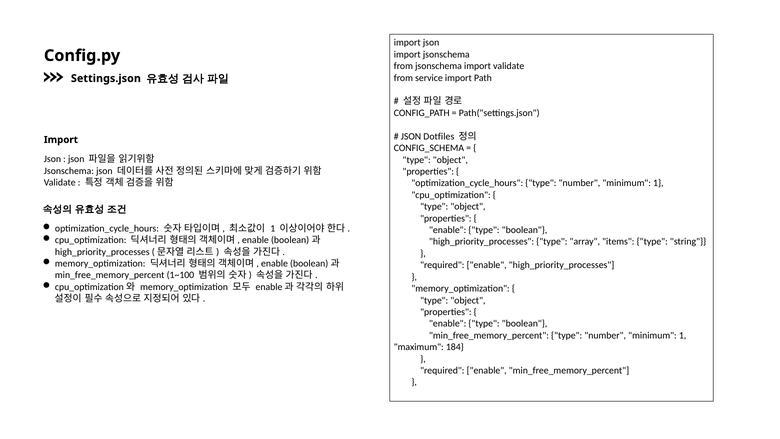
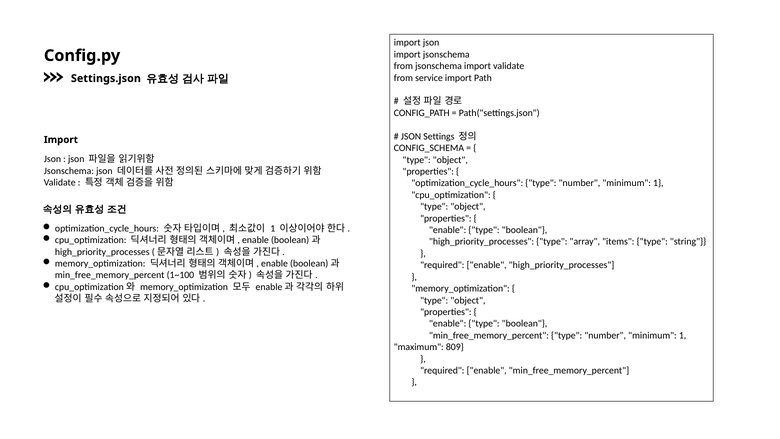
Dotfiles: Dotfiles -> Settings (439, 136)
184: 184 -> 809 (455, 347)
